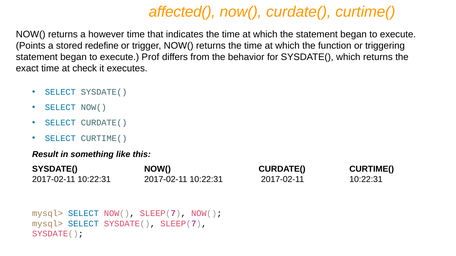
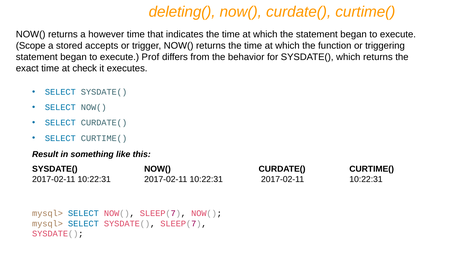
affected(: affected( -> deleting( (182, 12)
Points: Points -> Scope (31, 46)
redefine: redefine -> accepts (102, 46)
